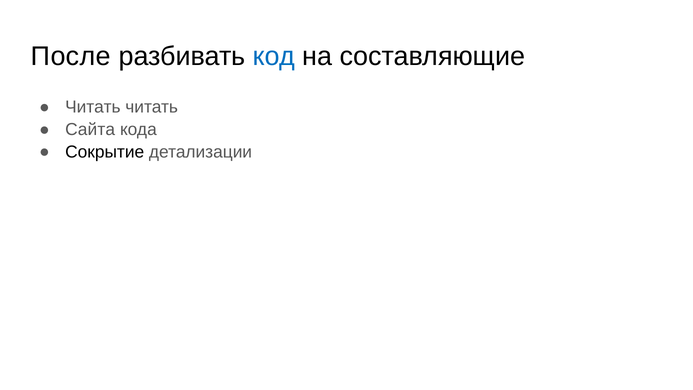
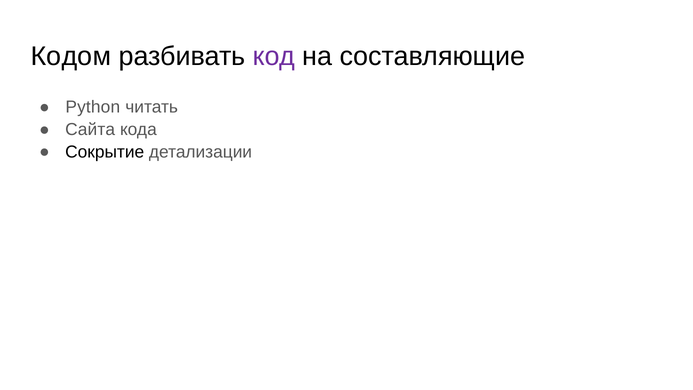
После: После -> Кодом (71, 56)
код colour: blue -> purple (274, 56)
Читать: Читать -> Python (93, 107)
